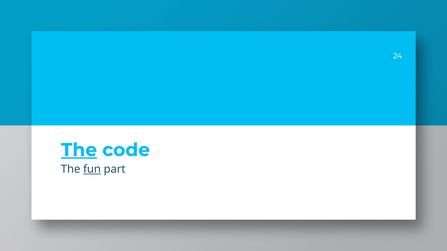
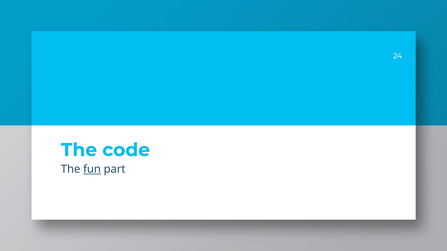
The underline: present -> none (79, 150)
